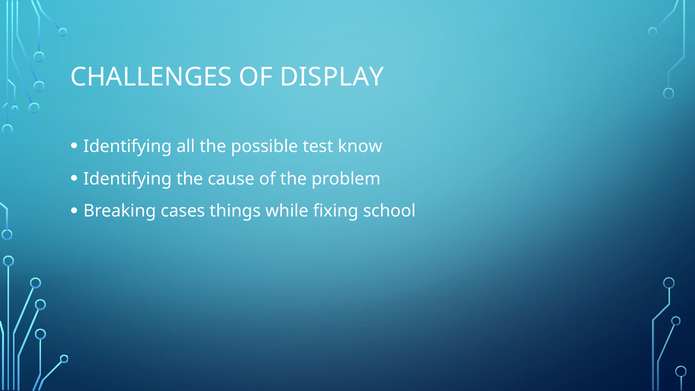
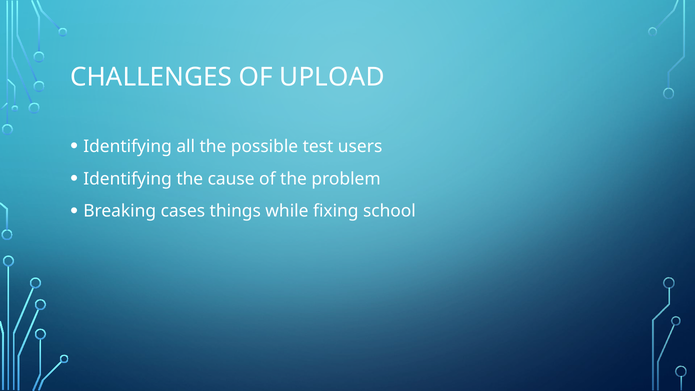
DISPLAY: DISPLAY -> UPLOAD (332, 77)
know: know -> users (360, 147)
